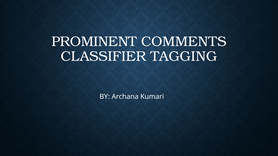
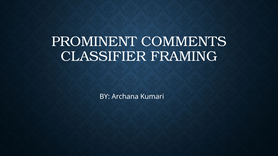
TAGGING: TAGGING -> FRAMING (184, 57)
